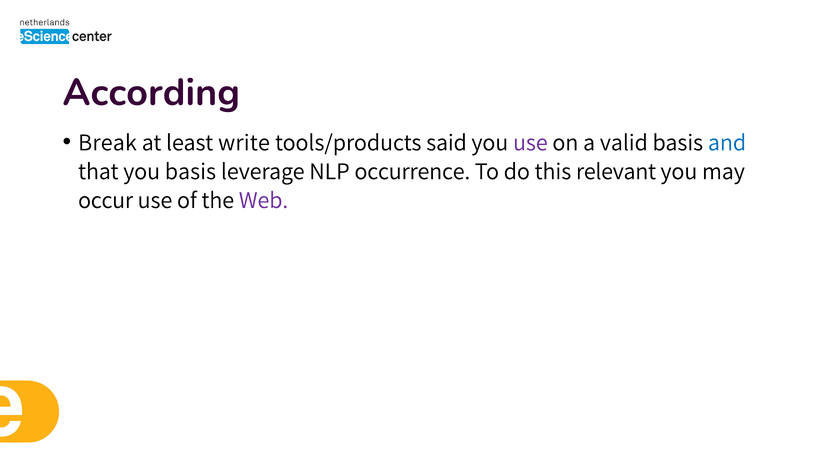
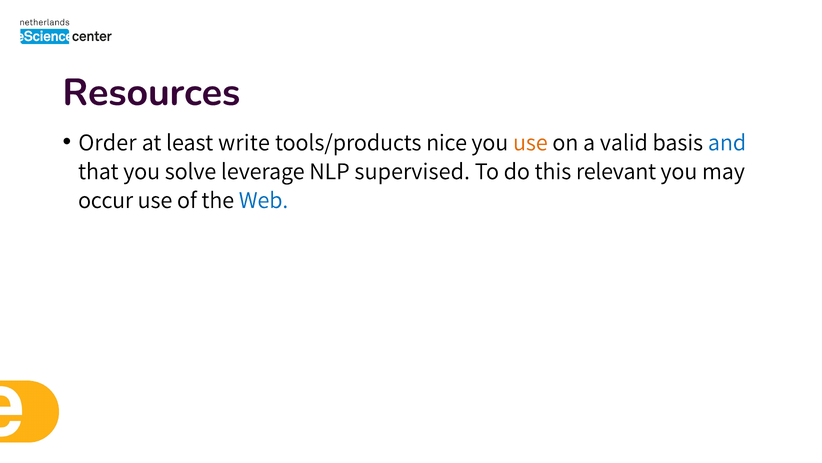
According: According -> Resources (151, 92)
Break: Break -> Order (107, 142)
said: said -> nice (447, 142)
use colour: purple -> orange (530, 142)
you basis: basis -> solve (191, 171)
occurrence: occurrence -> supervised (412, 171)
Web colour: purple -> blue (263, 200)
